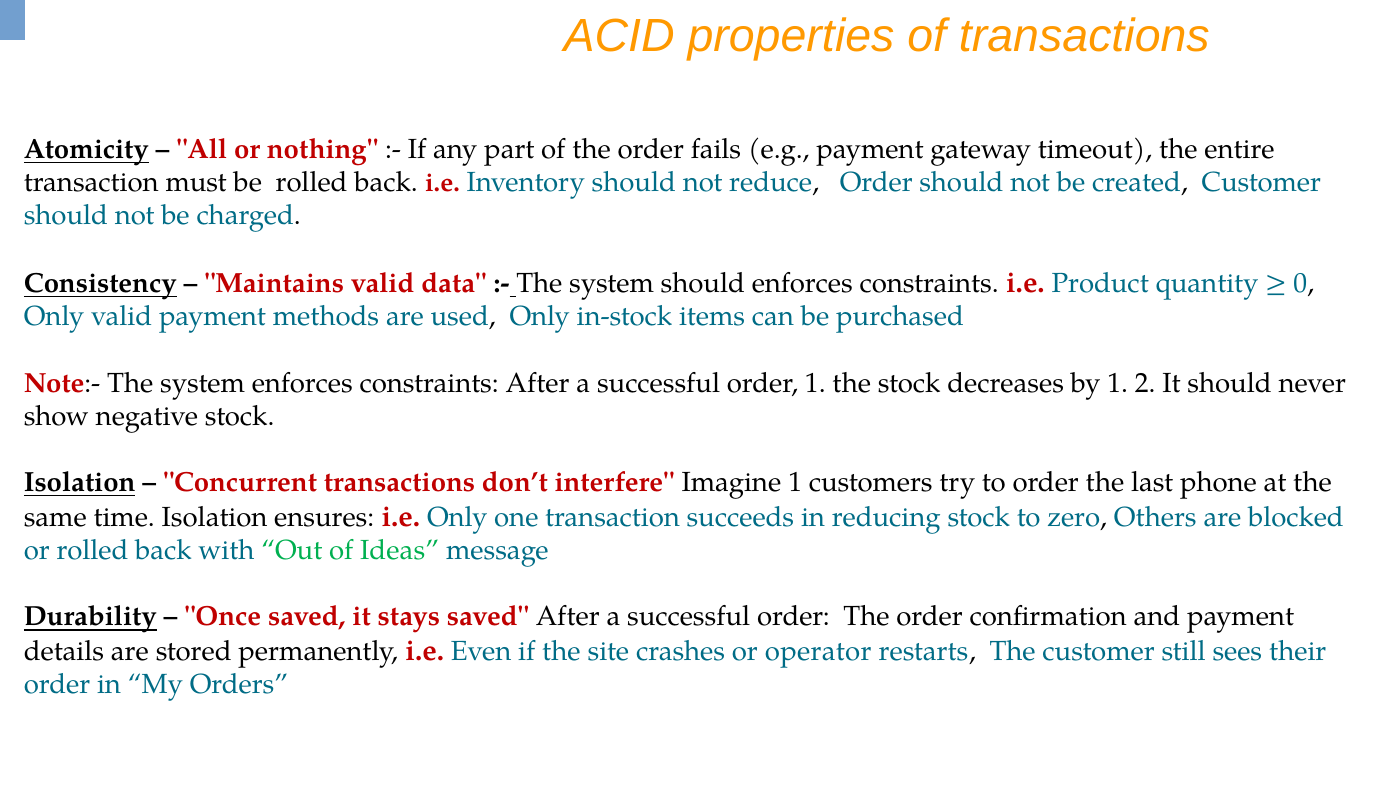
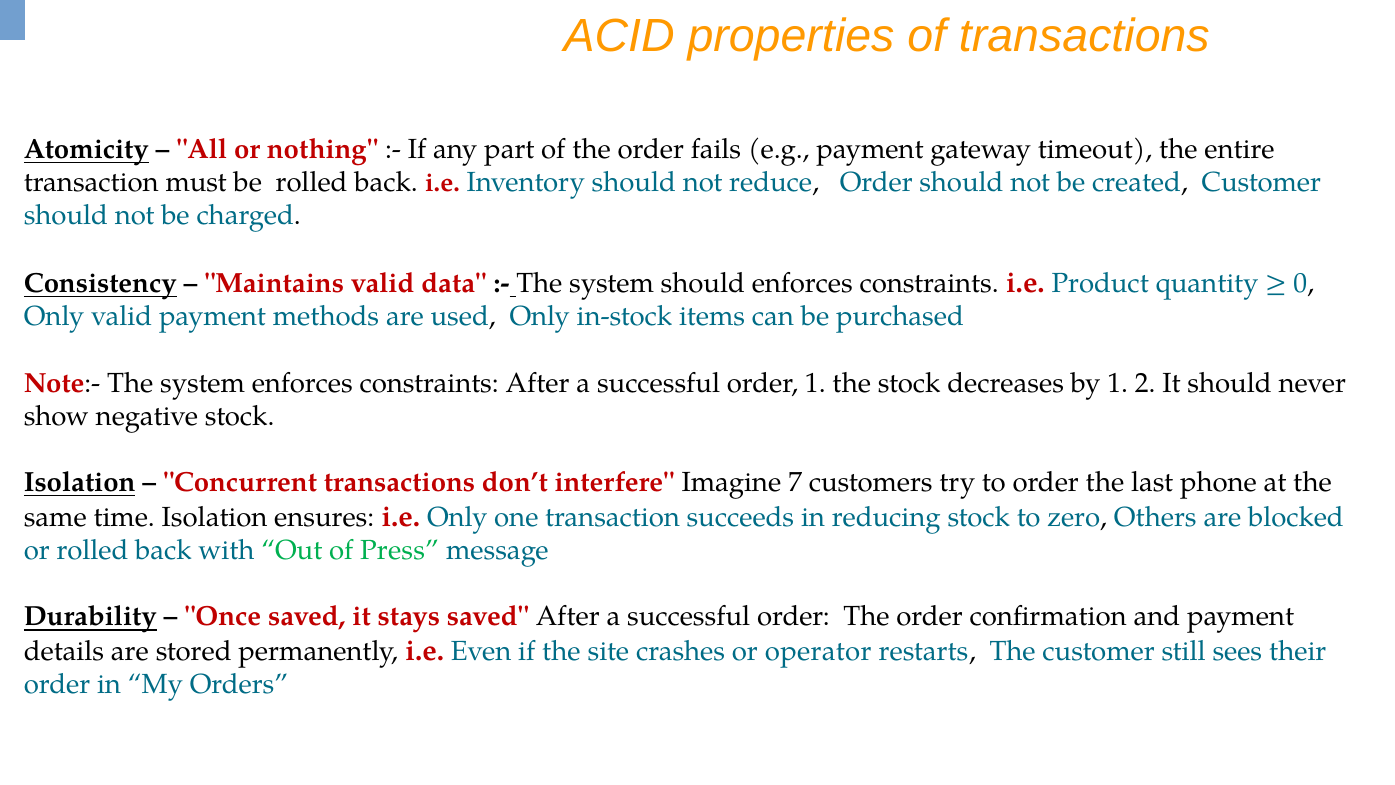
Imagine 1: 1 -> 7 (795, 482)
Ideas: Ideas -> Press (400, 550)
